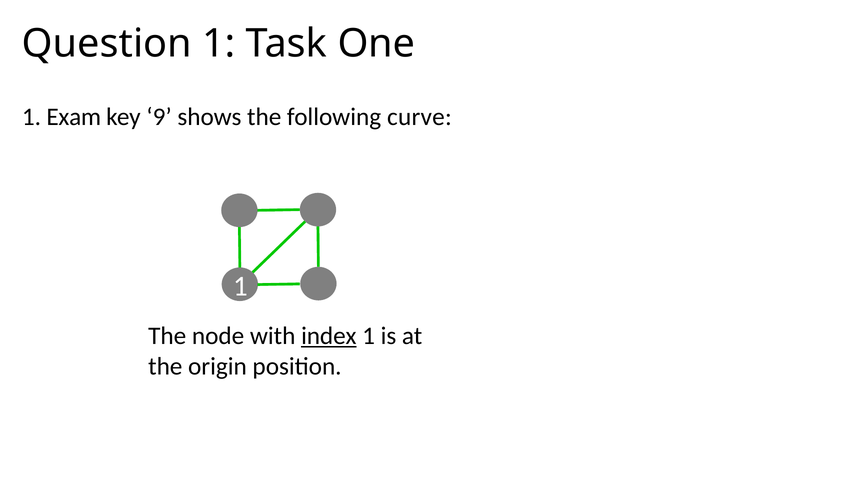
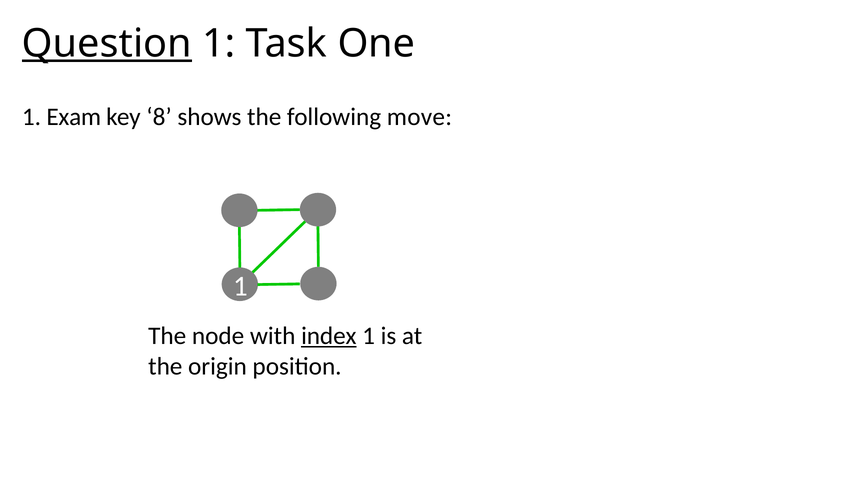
Question underline: none -> present (107, 44)
9: 9 -> 8 (159, 117)
curve: curve -> move (419, 117)
